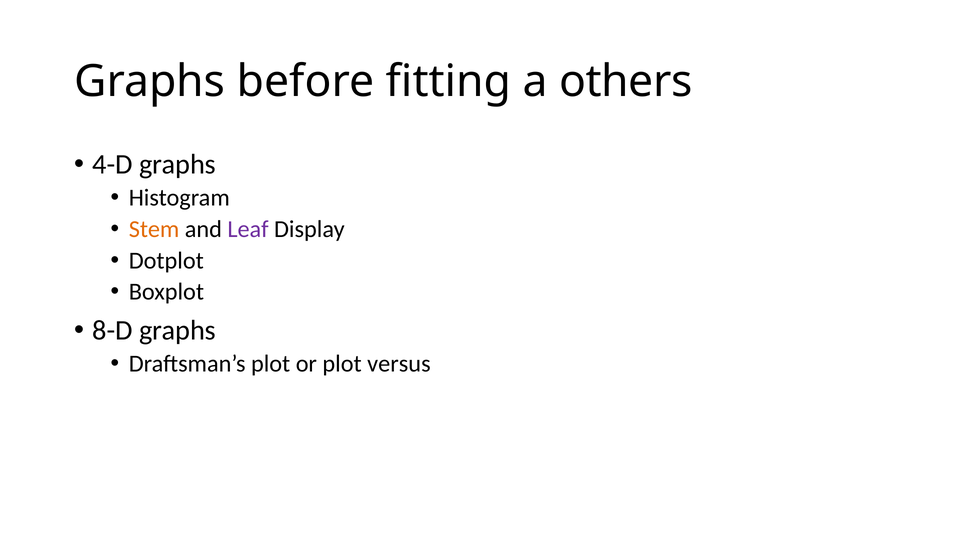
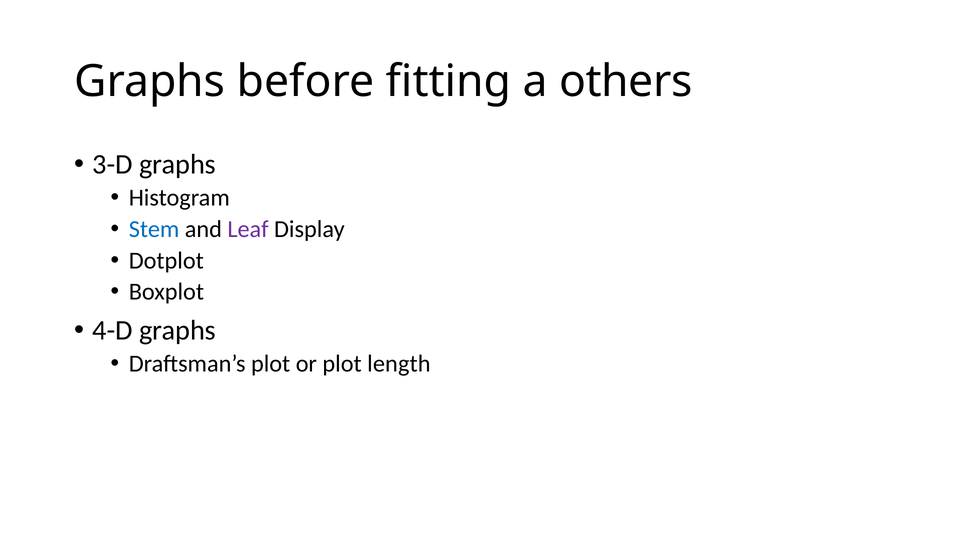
4-D: 4-D -> 3-D (113, 164)
Stem colour: orange -> blue (154, 229)
8-D: 8-D -> 4-D (113, 330)
versus: versus -> length (399, 364)
